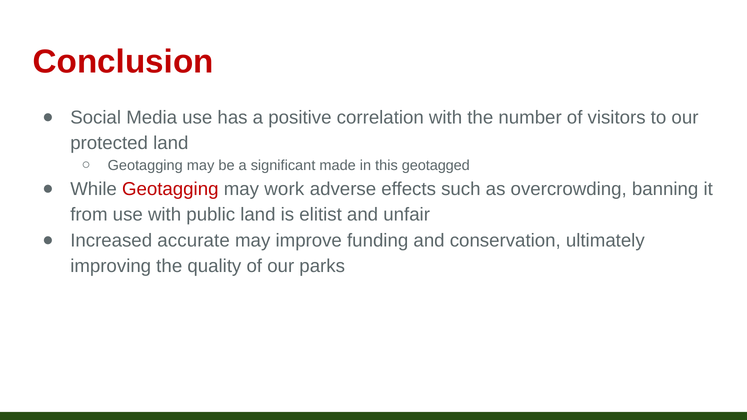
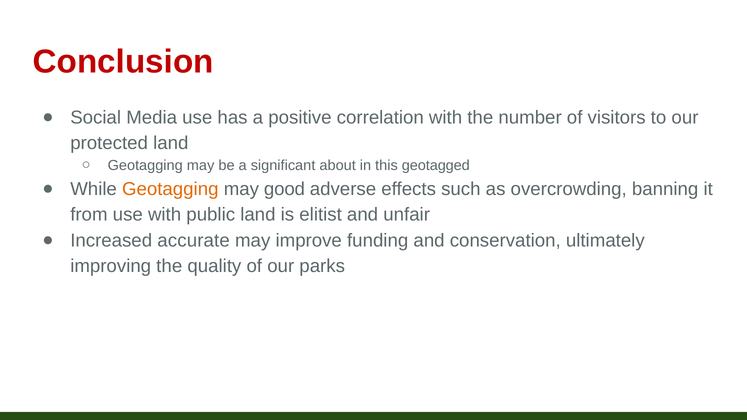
made: made -> about (338, 165)
Geotagging colour: red -> orange (170, 189)
work: work -> good (284, 189)
